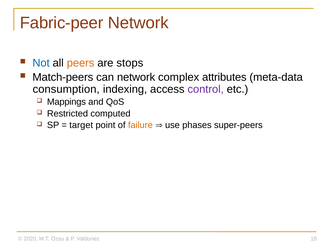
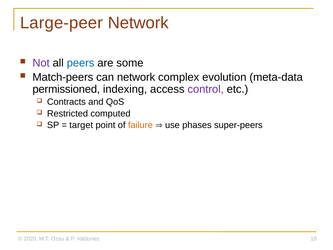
Fabric-peer: Fabric-peer -> Large-peer (61, 23)
Not colour: blue -> purple (41, 63)
peers colour: orange -> blue (81, 63)
stops: stops -> some (130, 63)
attributes: attributes -> evolution (224, 77)
consumption: consumption -> permissioned (66, 89)
Mappings: Mappings -> Contracts (66, 102)
